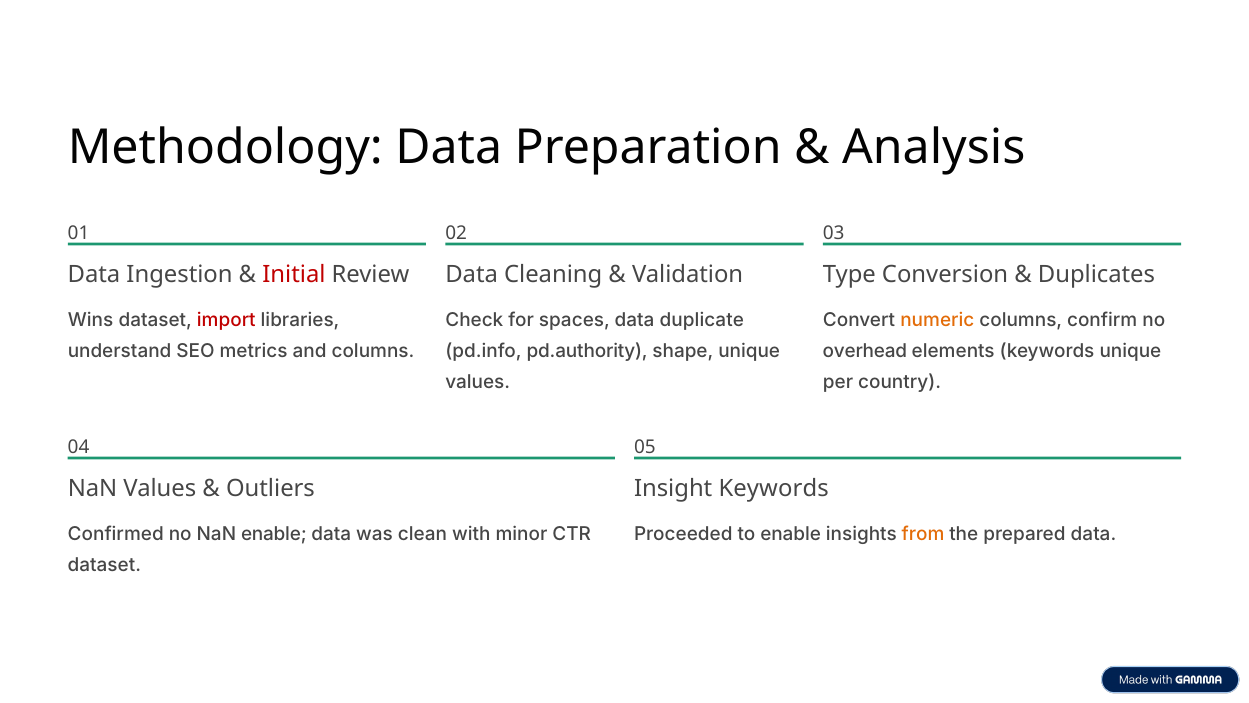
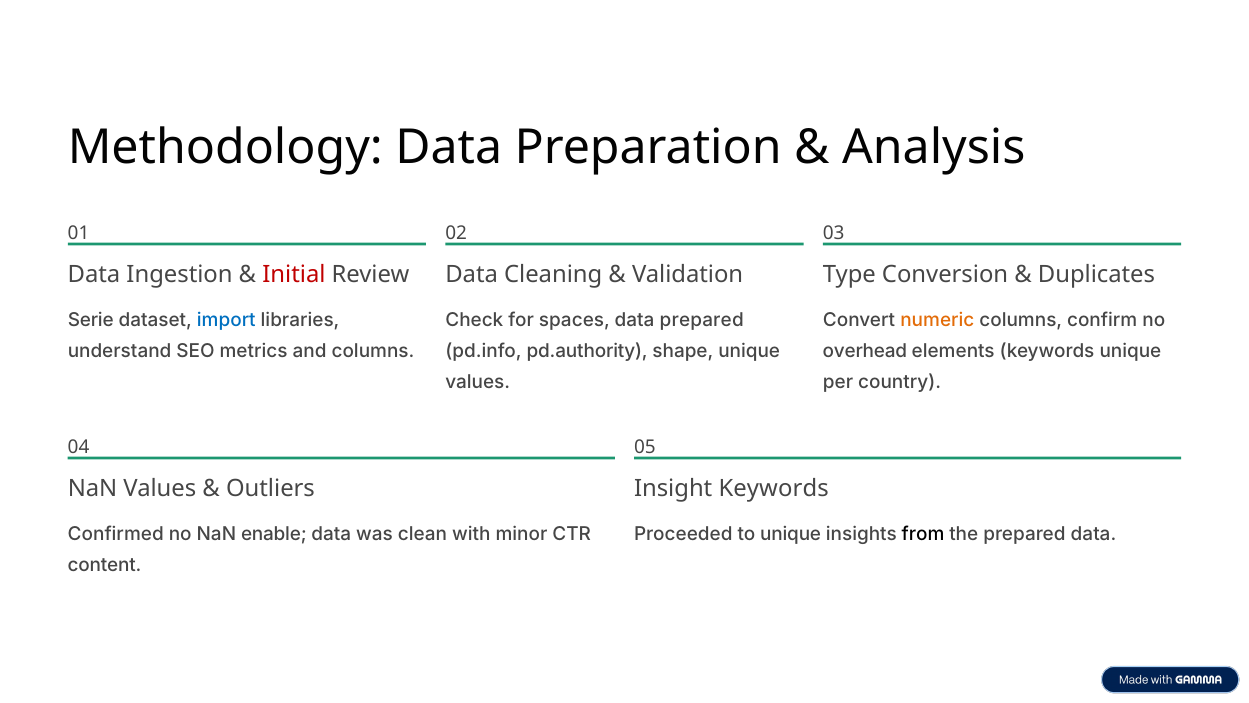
Wins: Wins -> Serie (91, 320)
import colour: red -> blue (226, 320)
data duplicate: duplicate -> prepared (702, 320)
to enable: enable -> unique (791, 534)
from colour: orange -> black (923, 534)
dataset: dataset -> content (104, 565)
